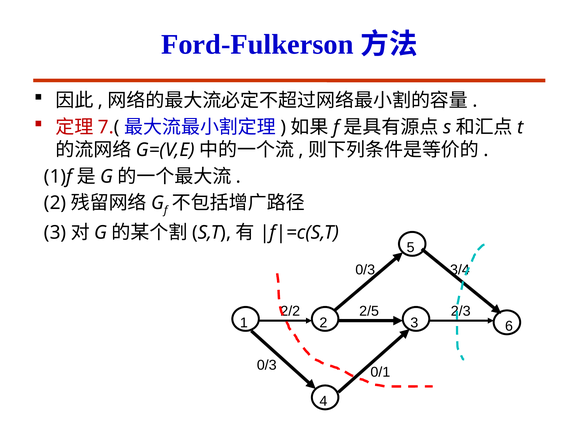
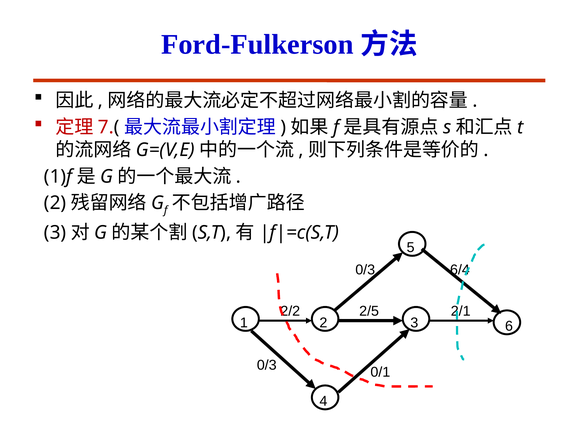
3/4: 3/4 -> 6/4 (460, 270)
2/3: 2/3 -> 2/1 (461, 312)
